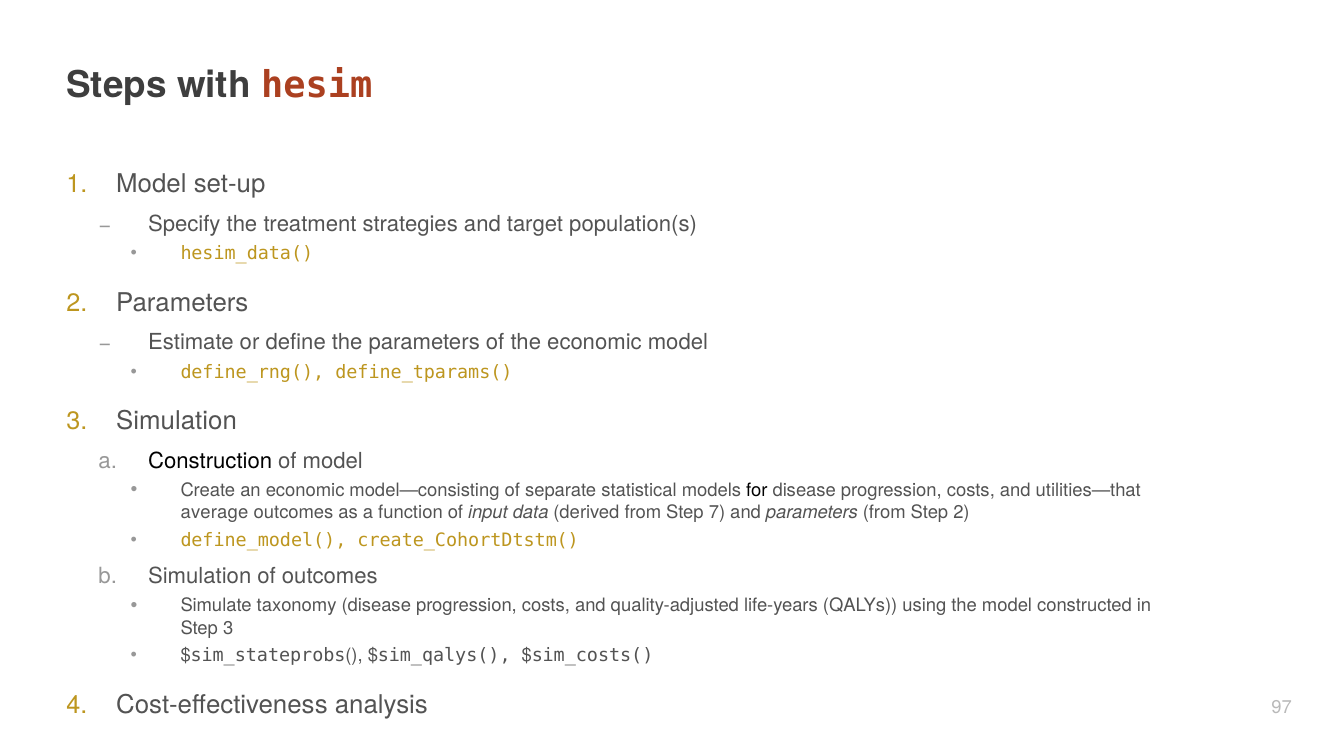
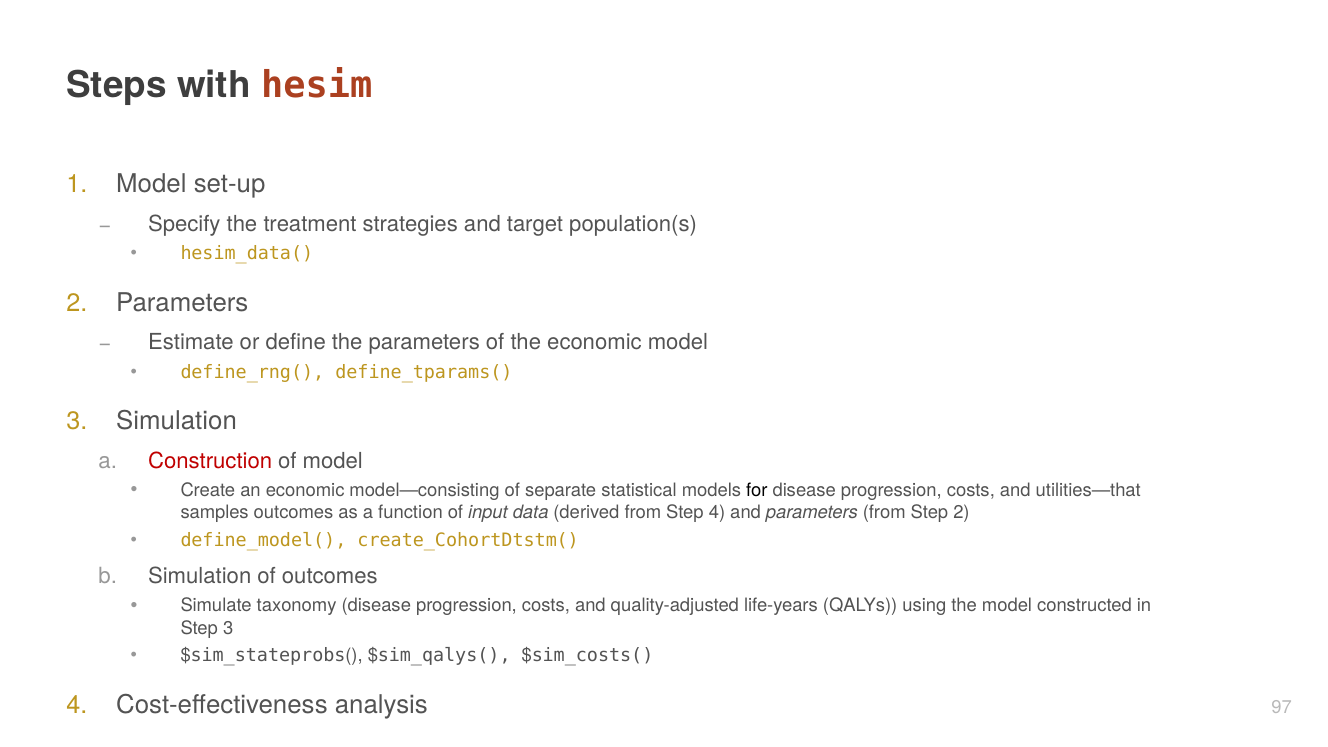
Construction colour: black -> red (210, 461)
average: average -> samples (215, 513)
Step 7: 7 -> 4 (717, 513)
